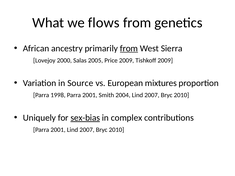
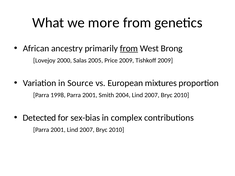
flows: flows -> more (104, 23)
Sierra: Sierra -> Brong (172, 48)
Uniquely: Uniquely -> Detected (39, 118)
sex-bias underline: present -> none (85, 118)
